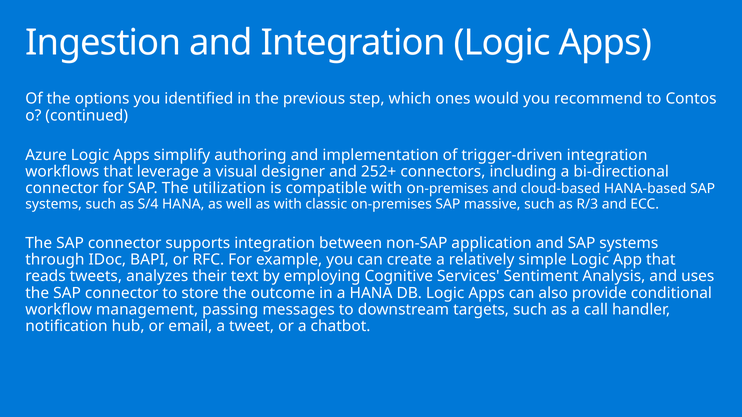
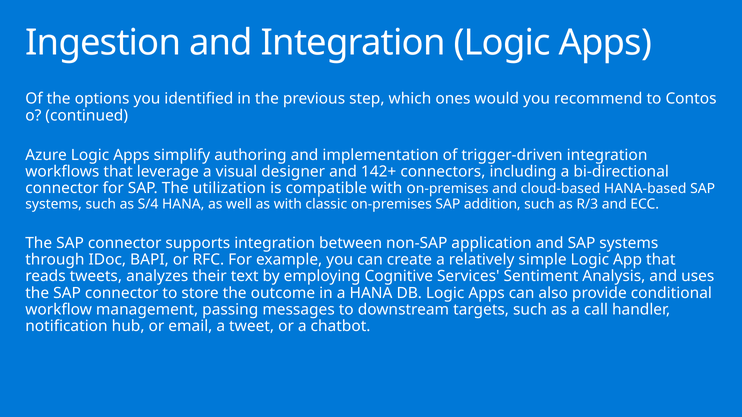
252+: 252+ -> 142+ (379, 172)
massive: massive -> addition (492, 204)
